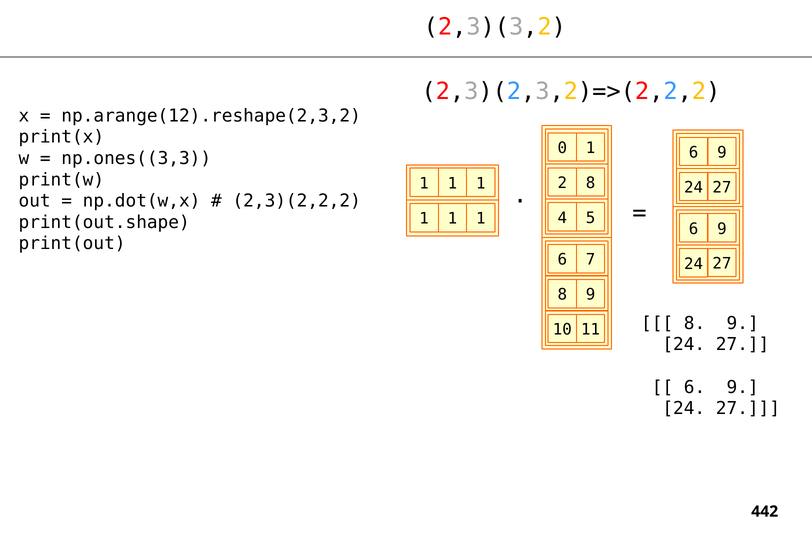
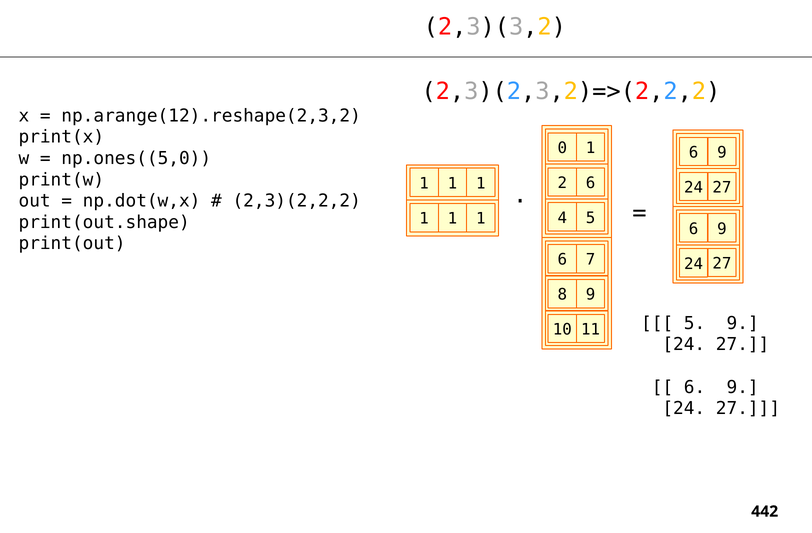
np.ones((3,3: np.ones((3,3 -> np.ones((5,0 (136, 158)
2 8: 8 -> 6 (591, 183)
8: 8 -> 5 (695, 323)
